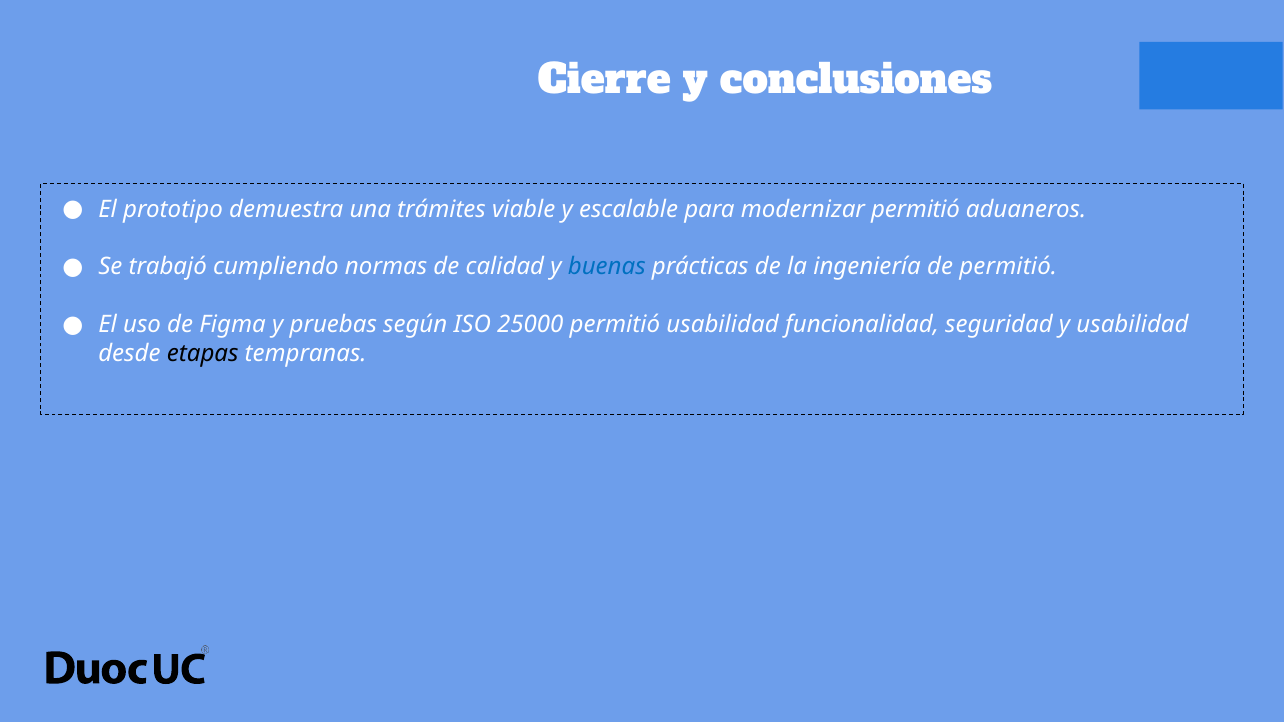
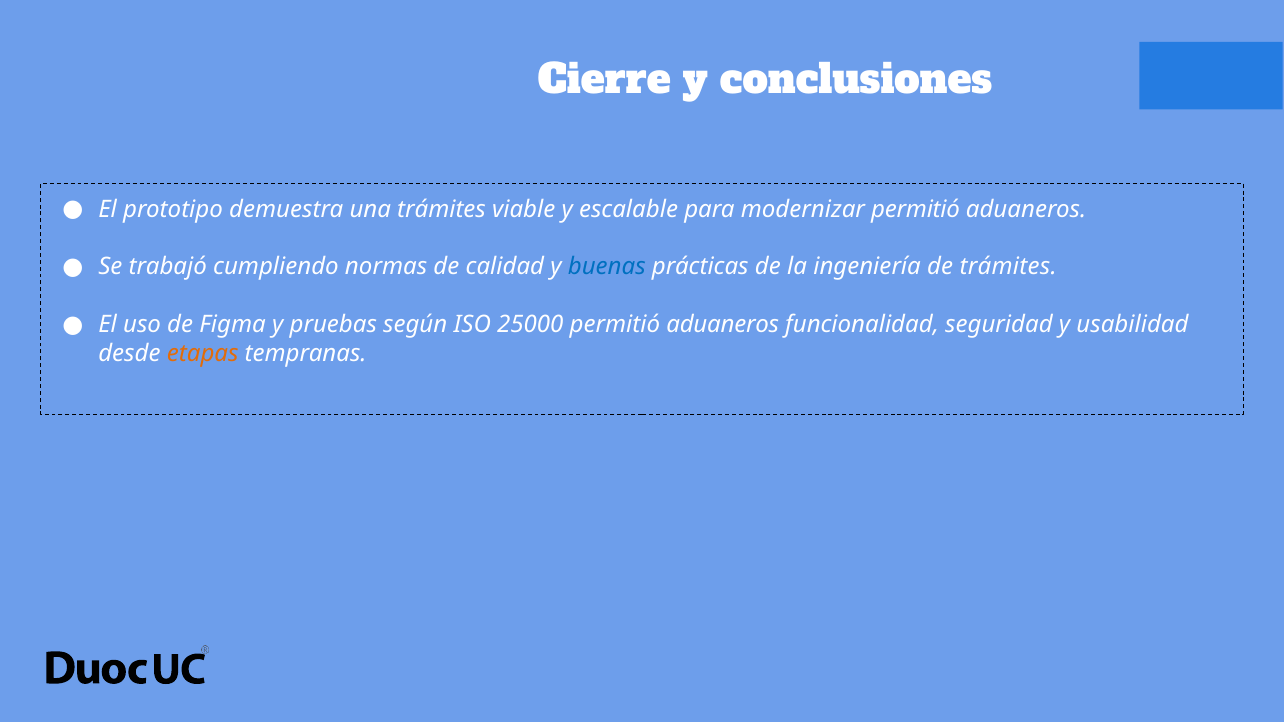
de permitió: permitió -> trámites (1008, 267)
25000 permitió usabilidad: usabilidad -> aduaneros (723, 325)
etapas colour: black -> orange (203, 354)
